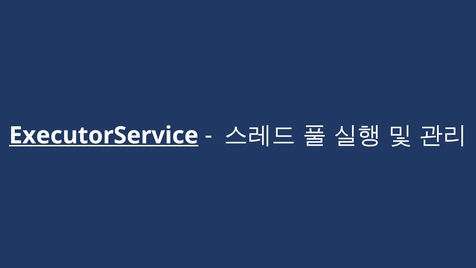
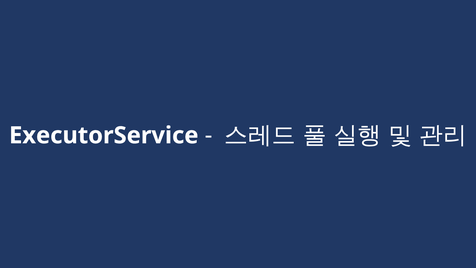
ExecutorService underline: present -> none (104, 135)
